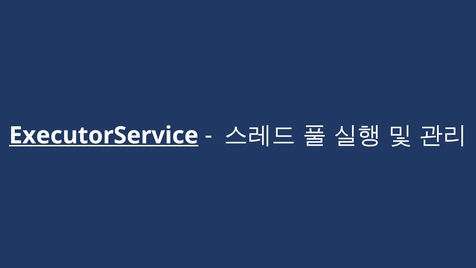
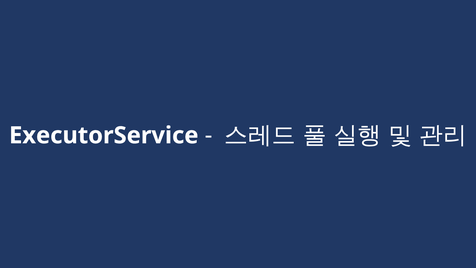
ExecutorService underline: present -> none (104, 135)
